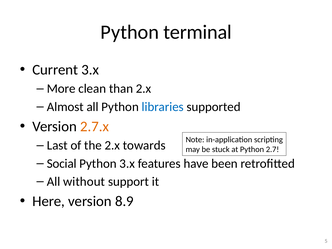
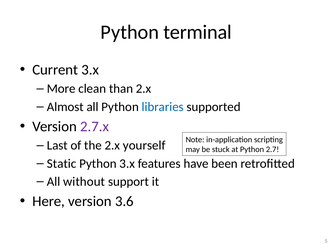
2.7.x colour: orange -> purple (95, 126)
towards: towards -> yourself (144, 145)
Social: Social -> Static (62, 164)
8.9: 8.9 -> 3.6 (124, 201)
